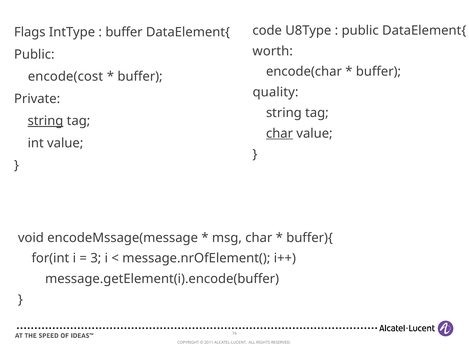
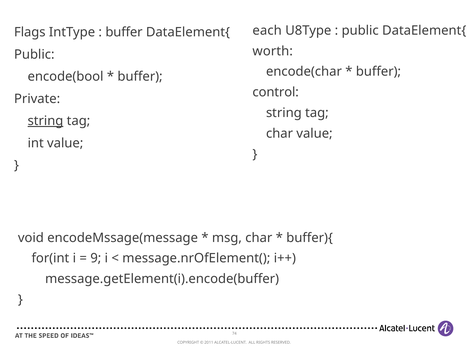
code: code -> each (267, 30)
encode(cost: encode(cost -> encode(bool (66, 76)
quality: quality -> control (276, 92)
char underline: present -> none (280, 133)
3: 3 -> 9 (96, 258)
